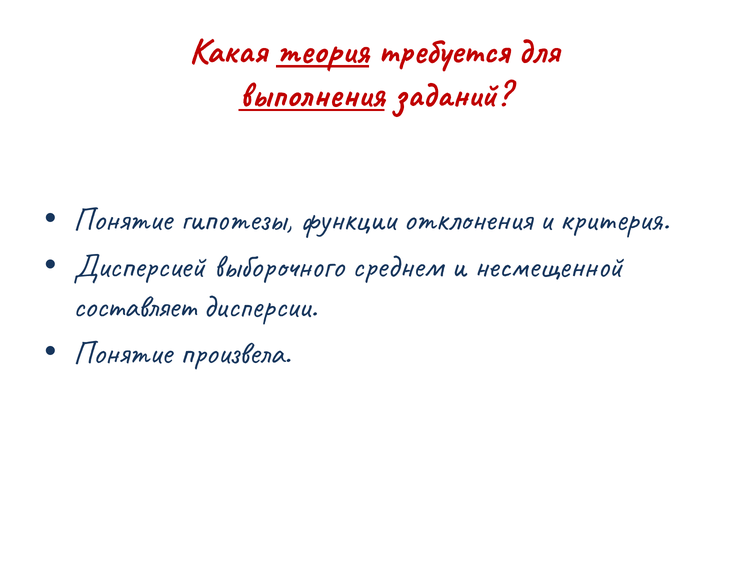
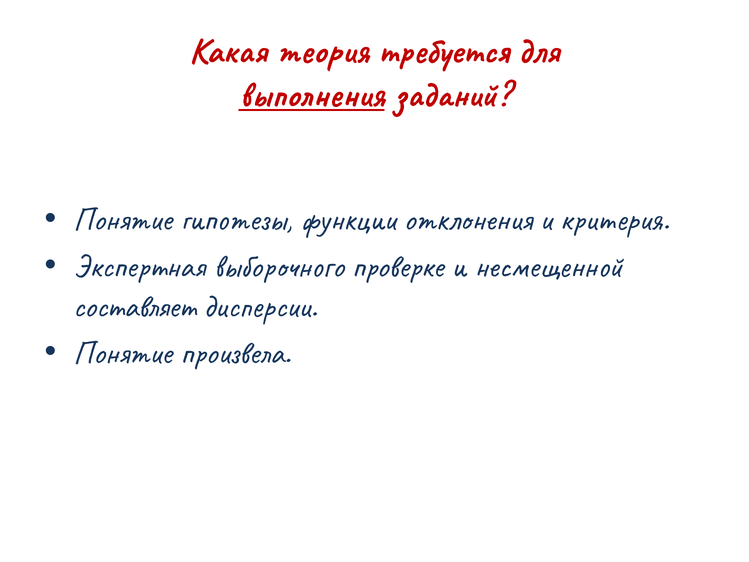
теория underline: present -> none (322, 51)
Дисперсией: Дисперсией -> Экспертная (139, 266)
среднем: среднем -> проверке (398, 266)
